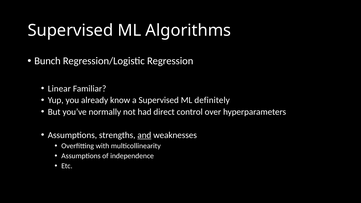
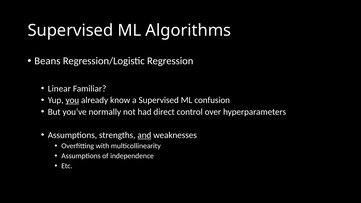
Bunch: Bunch -> Beans (47, 61)
you underline: none -> present (72, 100)
definitely: definitely -> confusion (212, 100)
